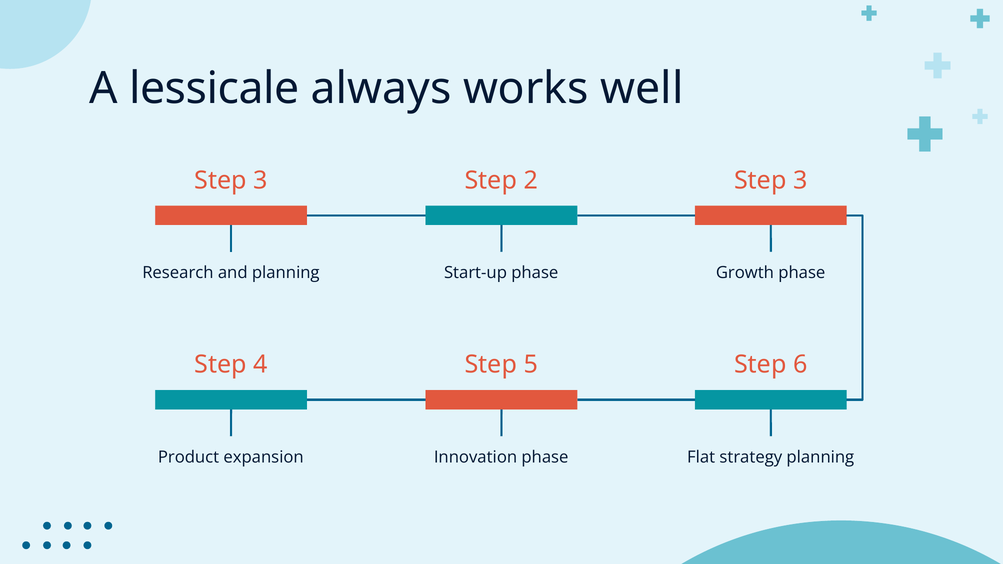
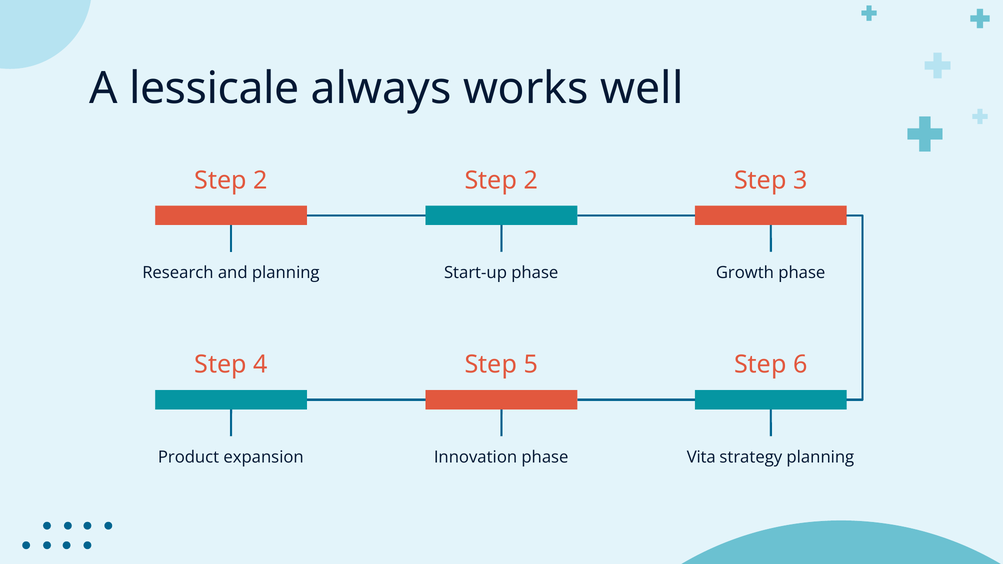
3: 3 -> 2 (260, 181)
Flat: Flat -> Vita (701, 458)
